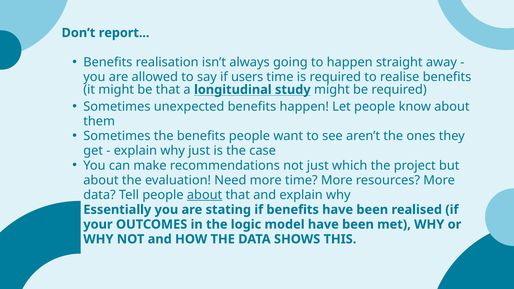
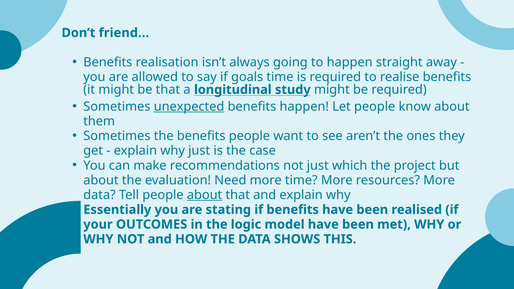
report: report -> friend (124, 33)
users: users -> goals (247, 77)
unexpected underline: none -> present (189, 107)
